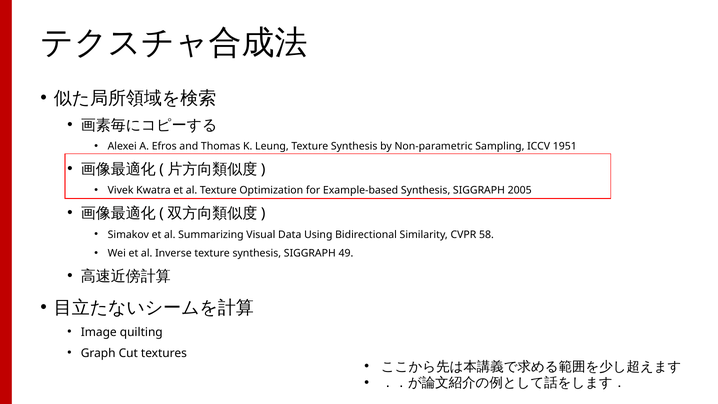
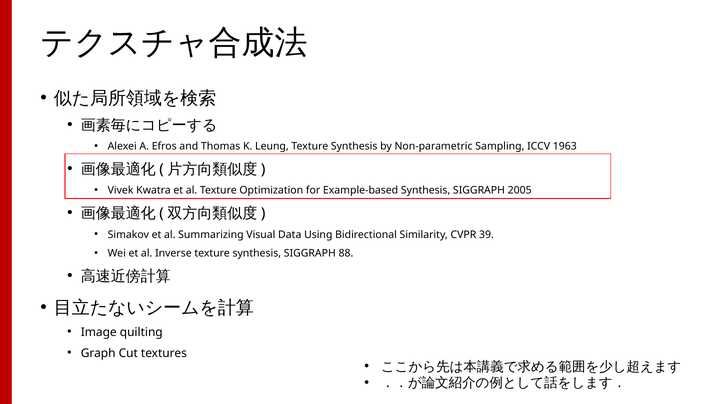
1951: 1951 -> 1963 (565, 146)
58: 58 -> 39 (486, 234)
49: 49 -> 88 (346, 253)
